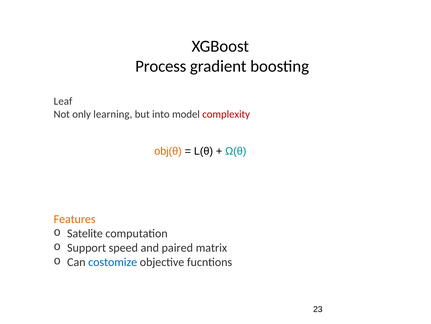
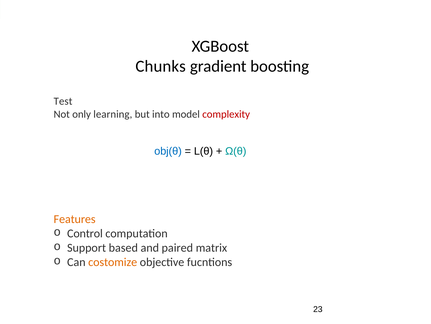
Process: Process -> Chunks (161, 66)
Leaf: Leaf -> Test (63, 101)
obj(θ colour: orange -> blue (168, 151)
Satelite: Satelite -> Control (85, 233)
speed: speed -> based (123, 247)
costomize colour: blue -> orange (113, 262)
